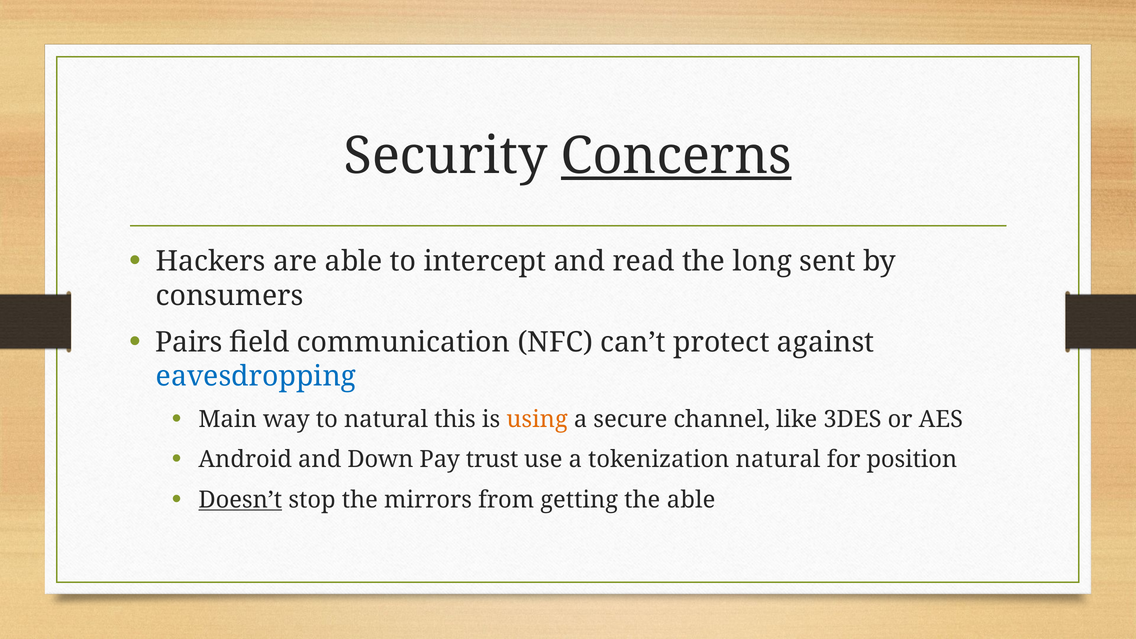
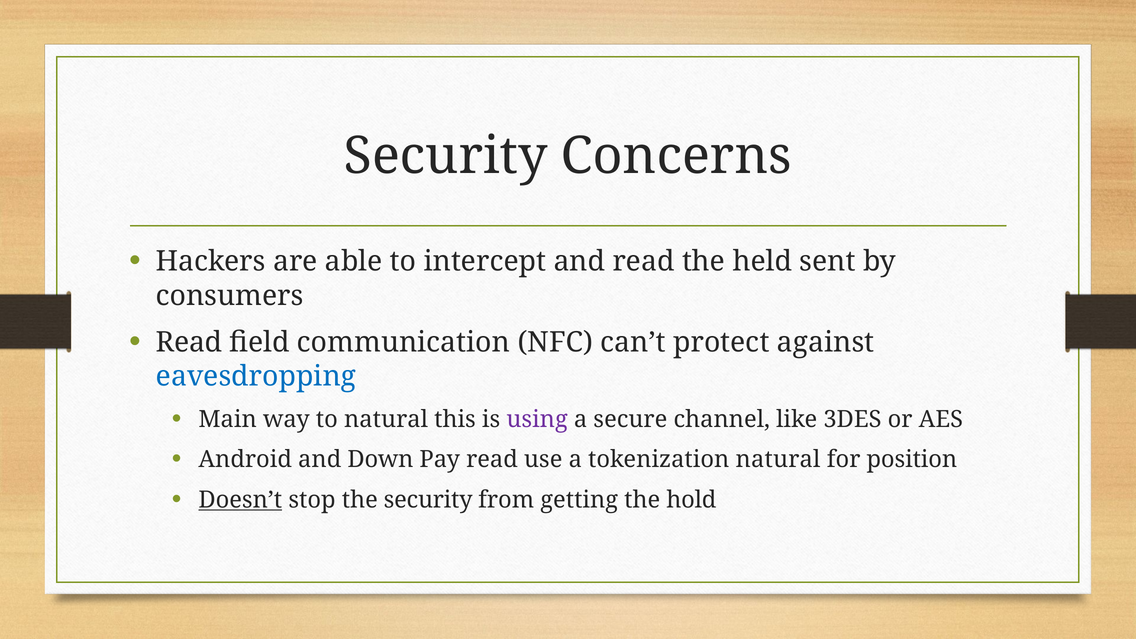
Concerns underline: present -> none (676, 156)
long: long -> held (762, 262)
Pairs: Pairs -> Read (189, 342)
using colour: orange -> purple (537, 419)
Pay trust: trust -> read (492, 460)
the mirrors: mirrors -> security (428, 500)
the able: able -> hold (691, 500)
